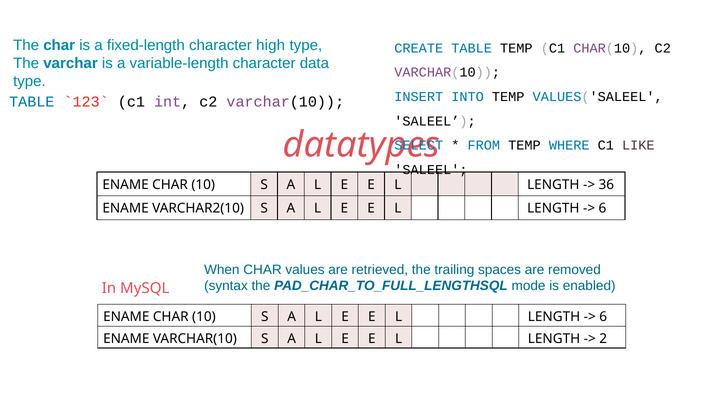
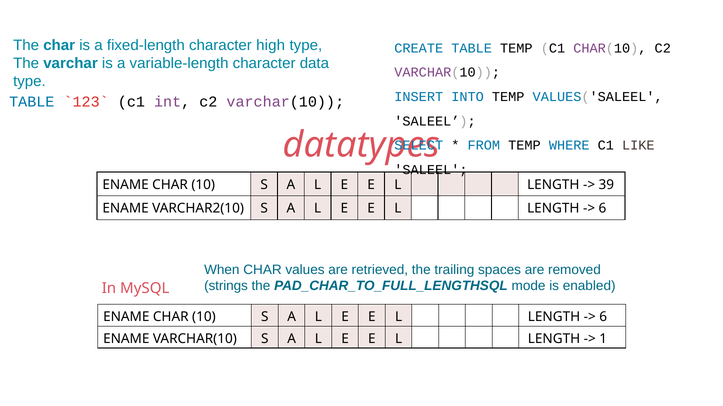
36: 36 -> 39 (606, 185)
syntax: syntax -> strings (226, 286)
2: 2 -> 1 (603, 340)
